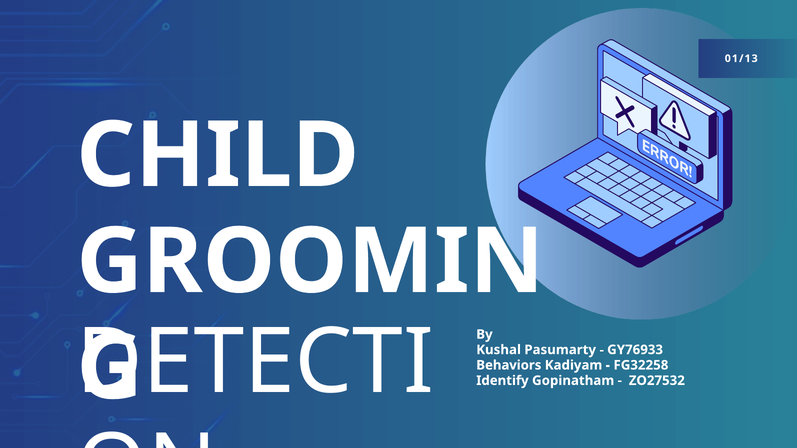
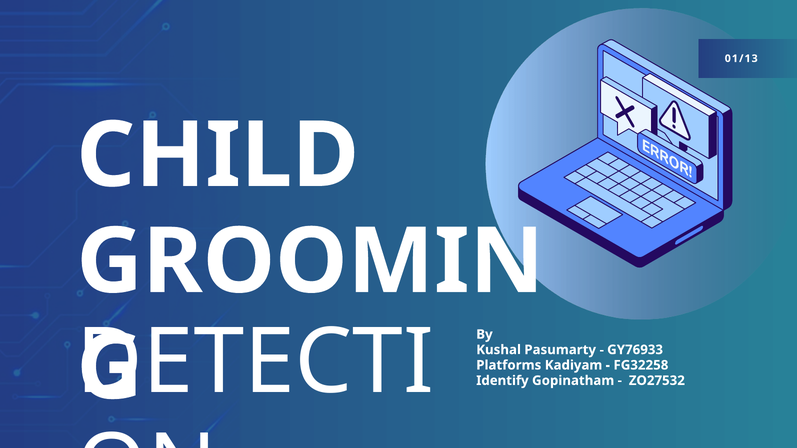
Behaviors: Behaviors -> Platforms (509, 365)
